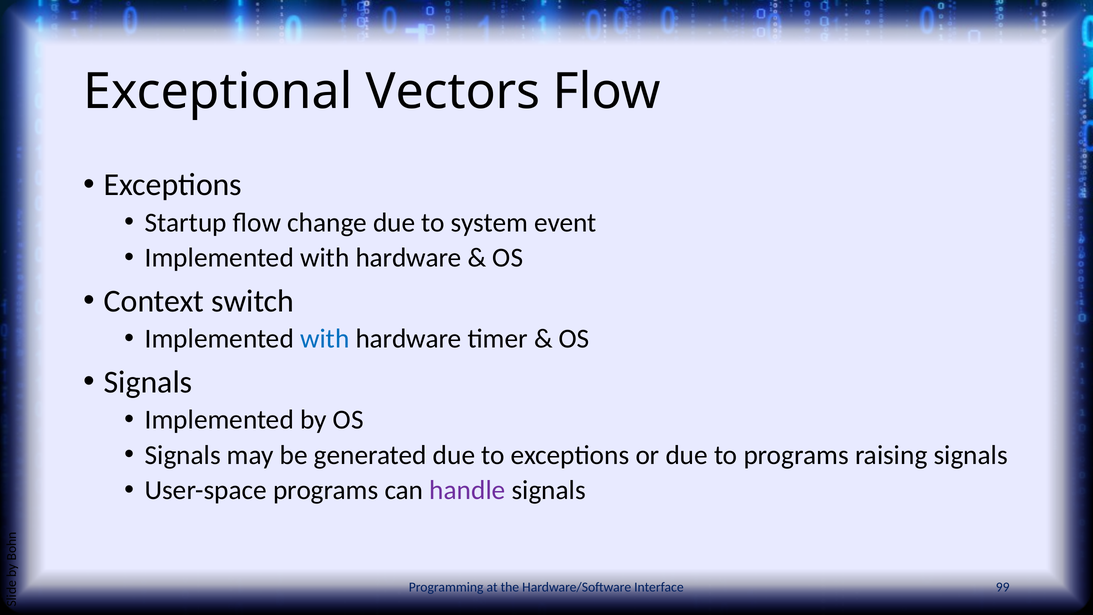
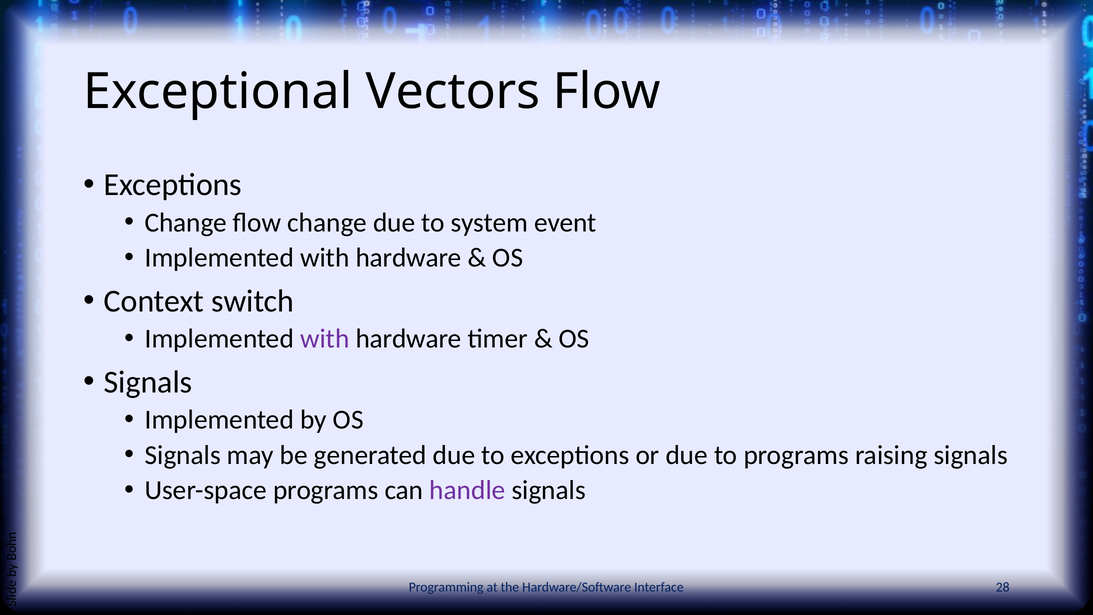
Startup: Startup -> Change (186, 222)
with colour: blue -> purple (325, 339)
99: 99 -> 28 (1003, 587)
